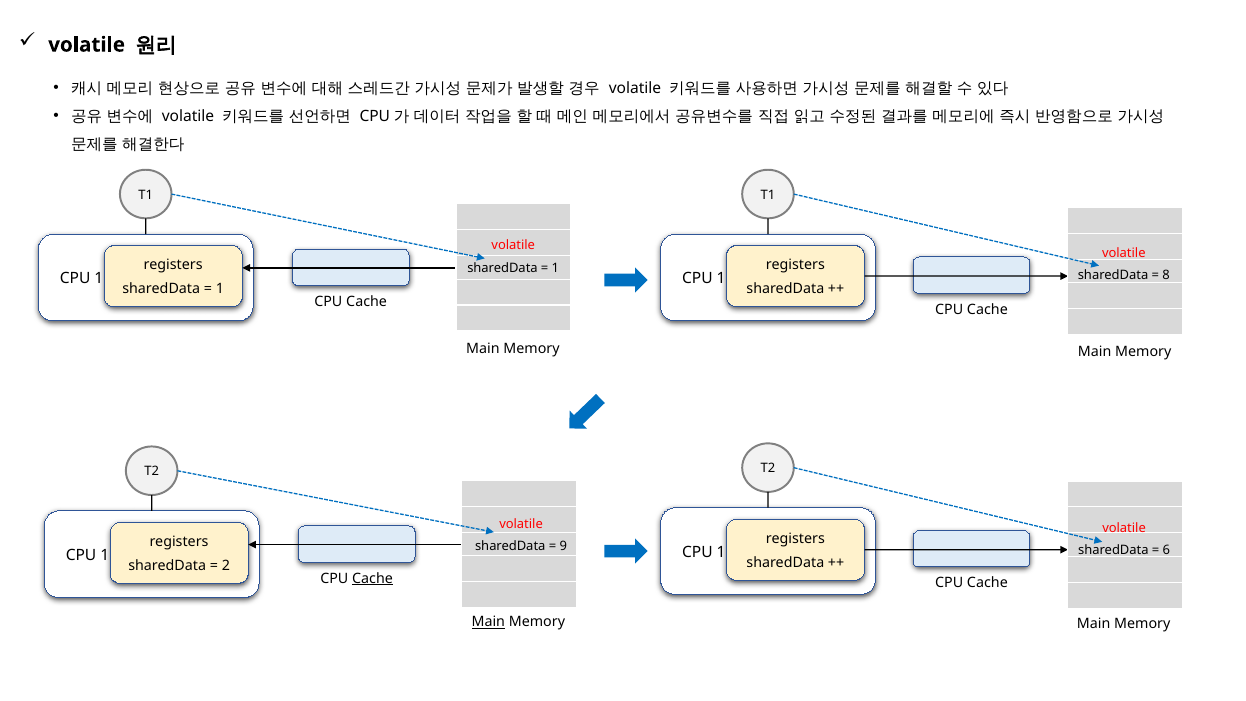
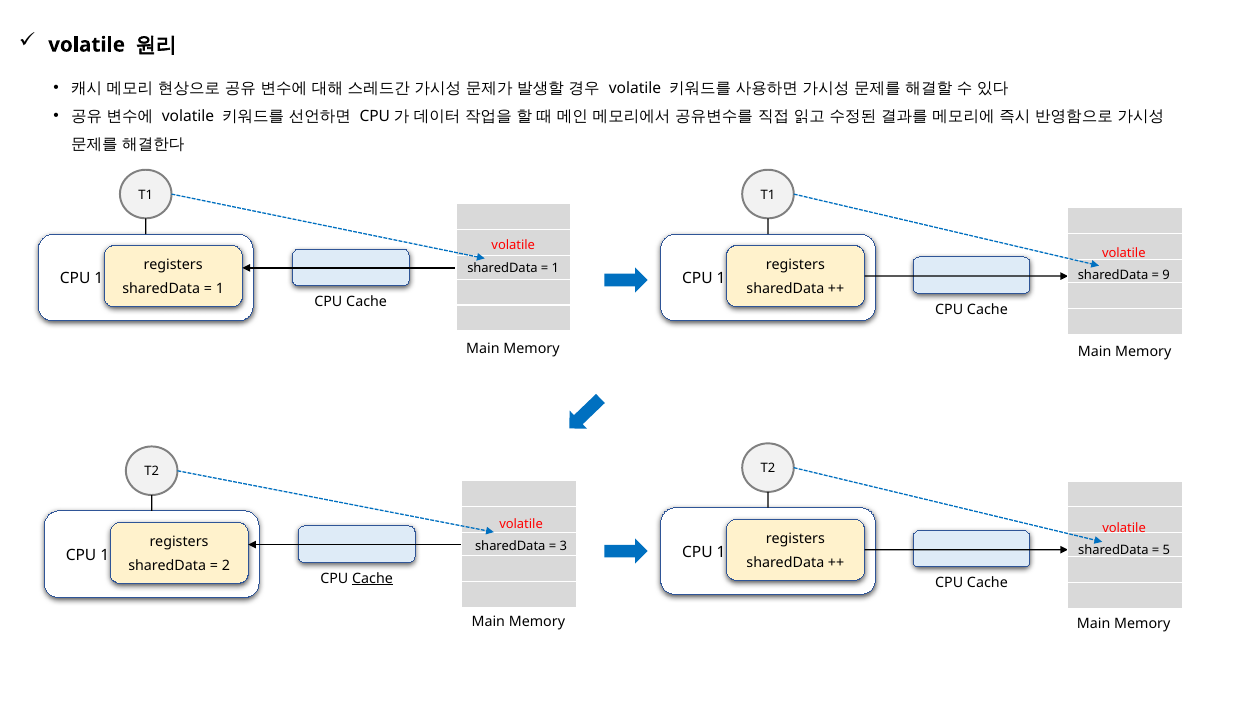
8: 8 -> 9 (1166, 275)
9: 9 -> 3 (563, 546)
6: 6 -> 5 (1166, 550)
Main underline: present -> none (488, 622)
